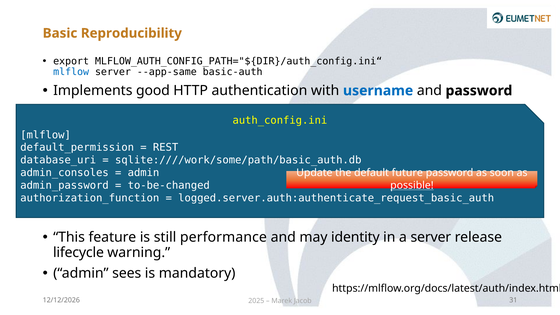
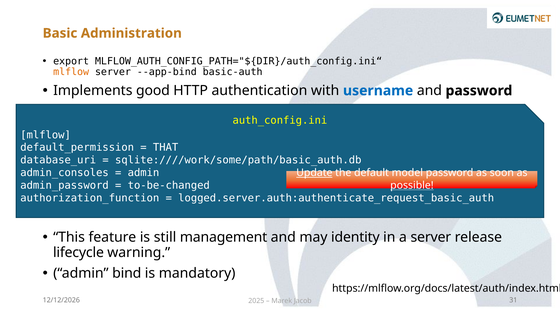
Reproducibility: Reproducibility -> Administration (131, 33)
mlflow colour: blue -> orange (71, 72)
--app-same: --app-same -> --app-bind (167, 72)
REST: REST -> THAT (166, 147)
Update underline: none -> present (314, 173)
future: future -> model (407, 173)
performance: performance -> management (224, 237)
sees: sees -> bind (127, 273)
